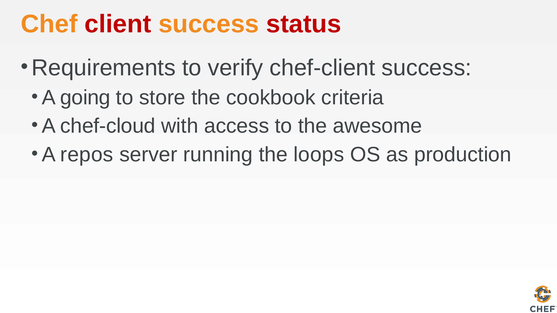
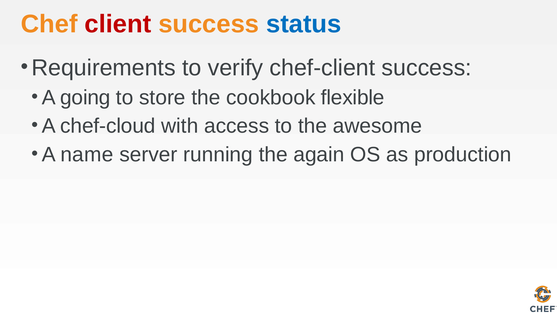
status colour: red -> blue (304, 24)
criteria: criteria -> flexible (353, 98)
repos: repos -> name (87, 155)
loops: loops -> again (319, 155)
